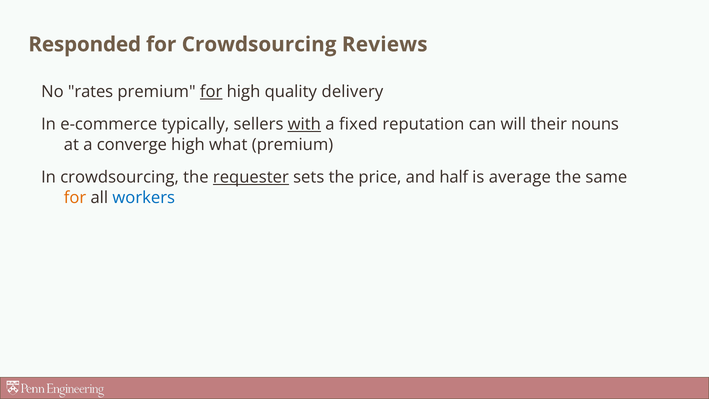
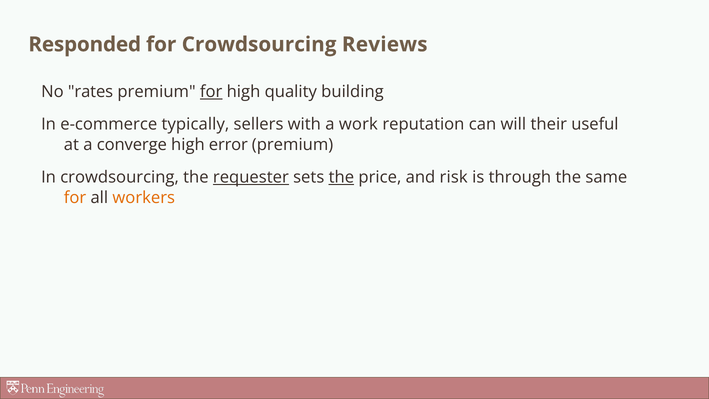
delivery: delivery -> building (352, 92)
with underline: present -> none (304, 124)
fixed: fixed -> work (358, 124)
nouns: nouns -> useful (595, 124)
what: what -> error (228, 145)
the underline: none -> present (341, 177)
half: half -> risk (454, 177)
average: average -> through (520, 177)
workers colour: blue -> orange (144, 198)
